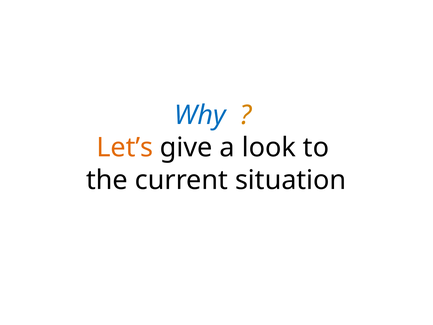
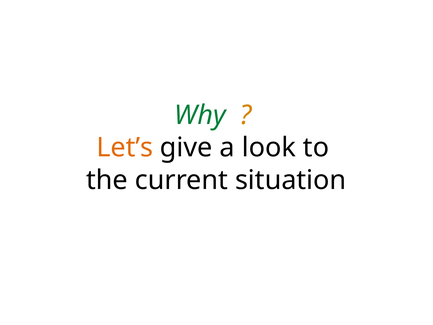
Why colour: blue -> green (200, 115)
